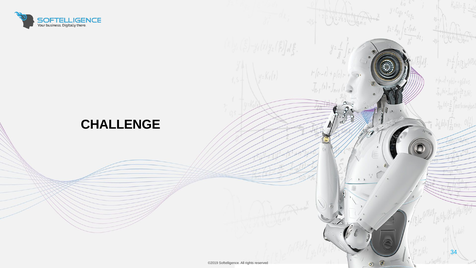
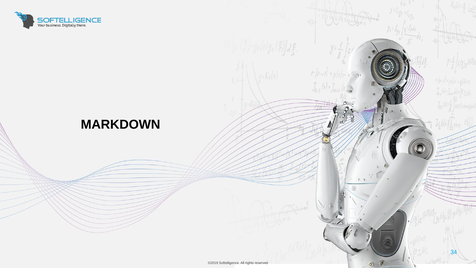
CHALLENGE: CHALLENGE -> MARKDOWN (121, 125)
